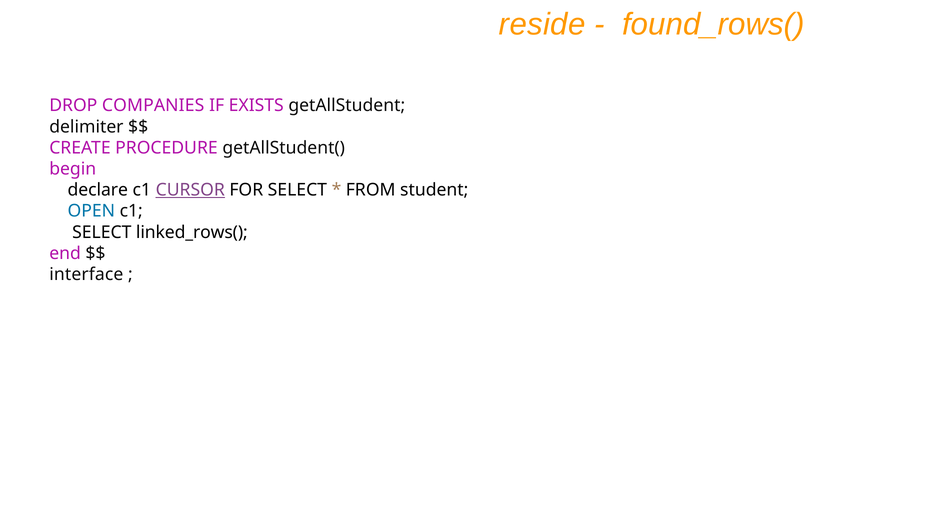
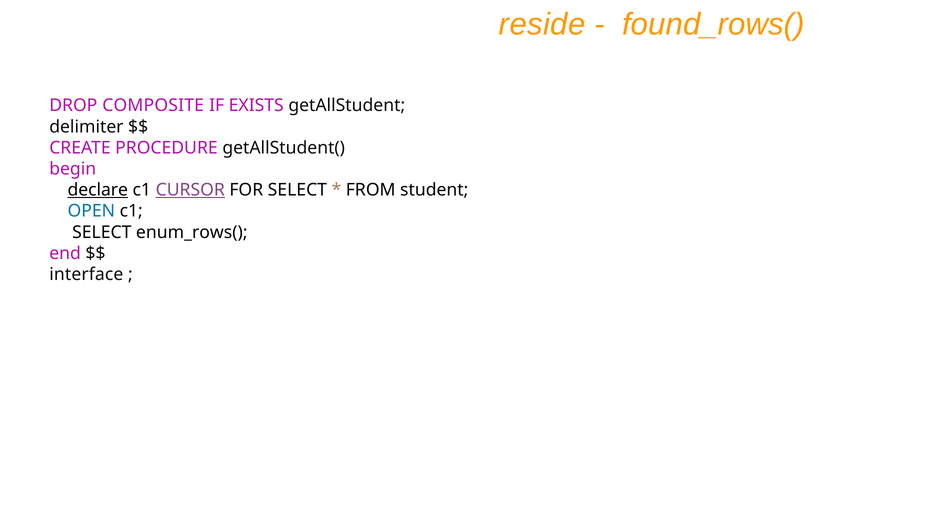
COMPANIES: COMPANIES -> COMPOSITE (153, 106)
declare underline: none -> present (98, 190)
linked_rows(: linked_rows( -> enum_rows( (192, 232)
